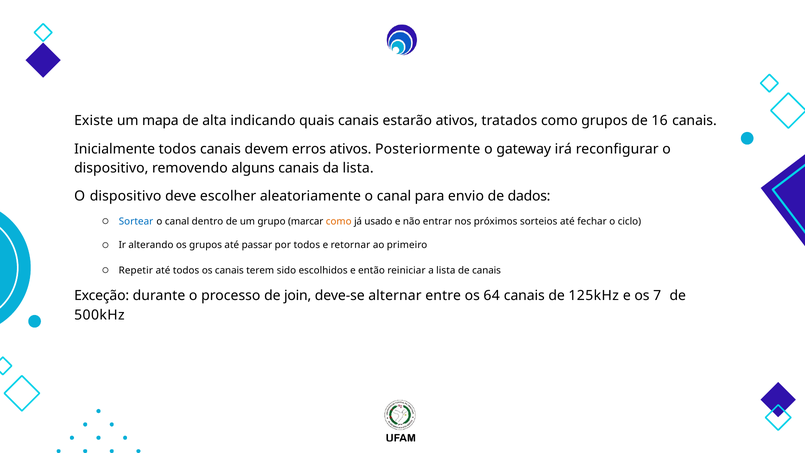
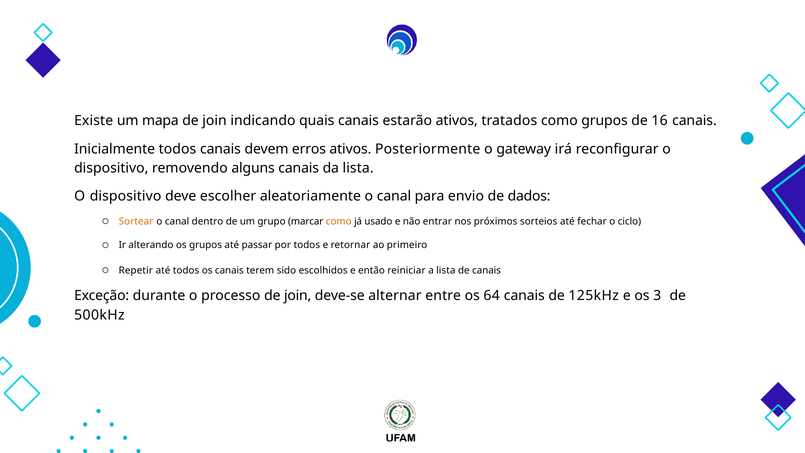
mapa de alta: alta -> join (214, 121)
Sortear colour: blue -> orange (136, 221)
os 7: 7 -> 3 (657, 296)
